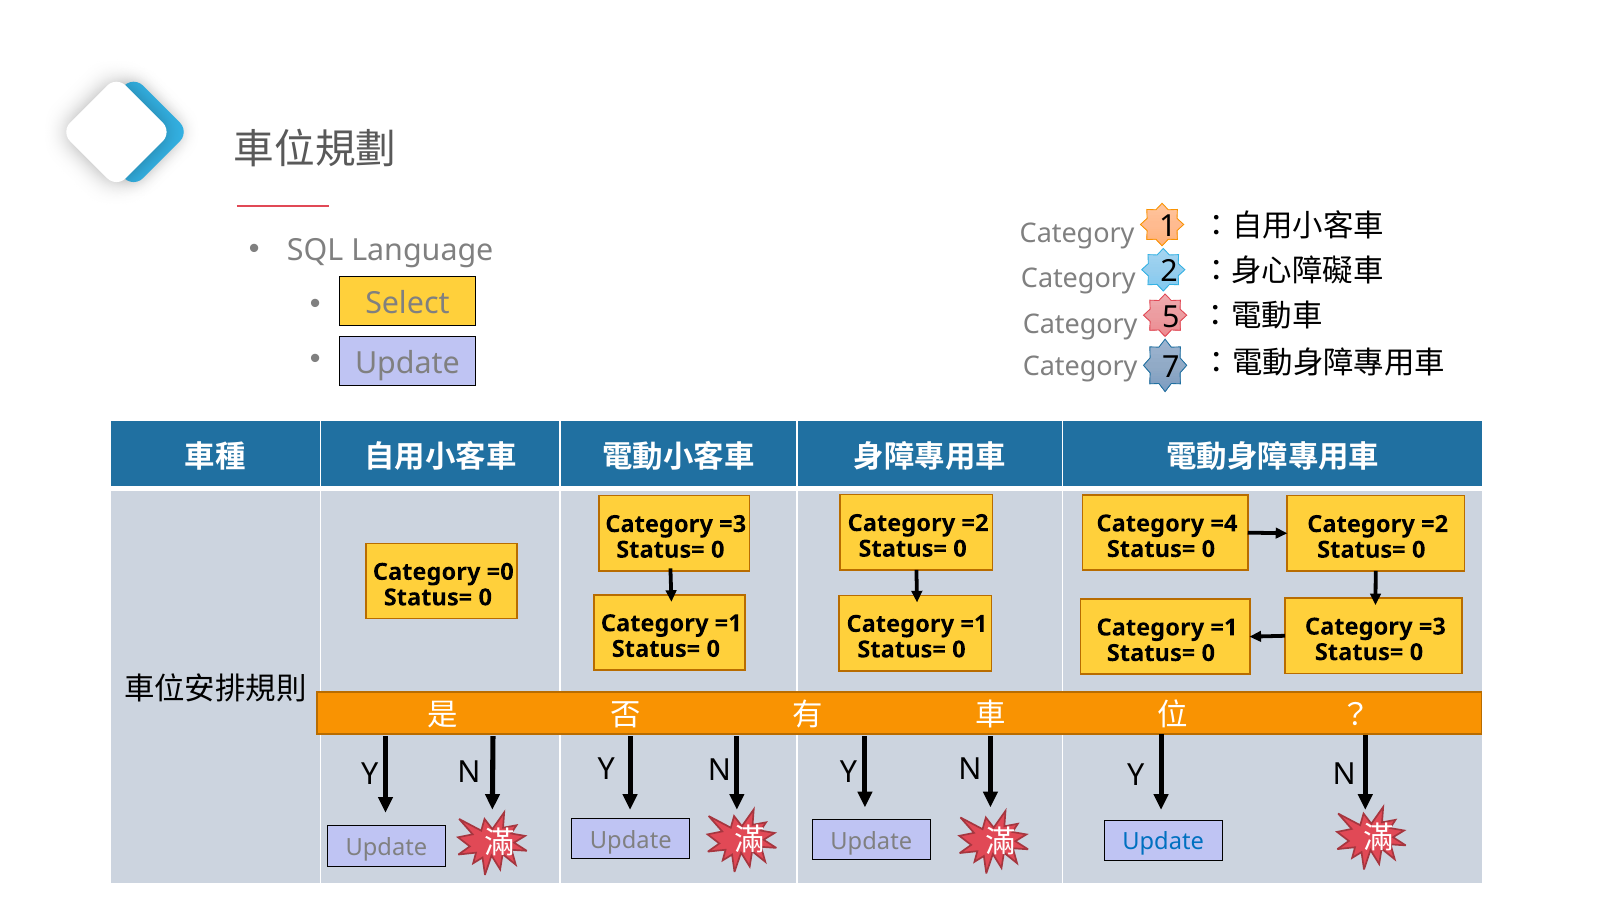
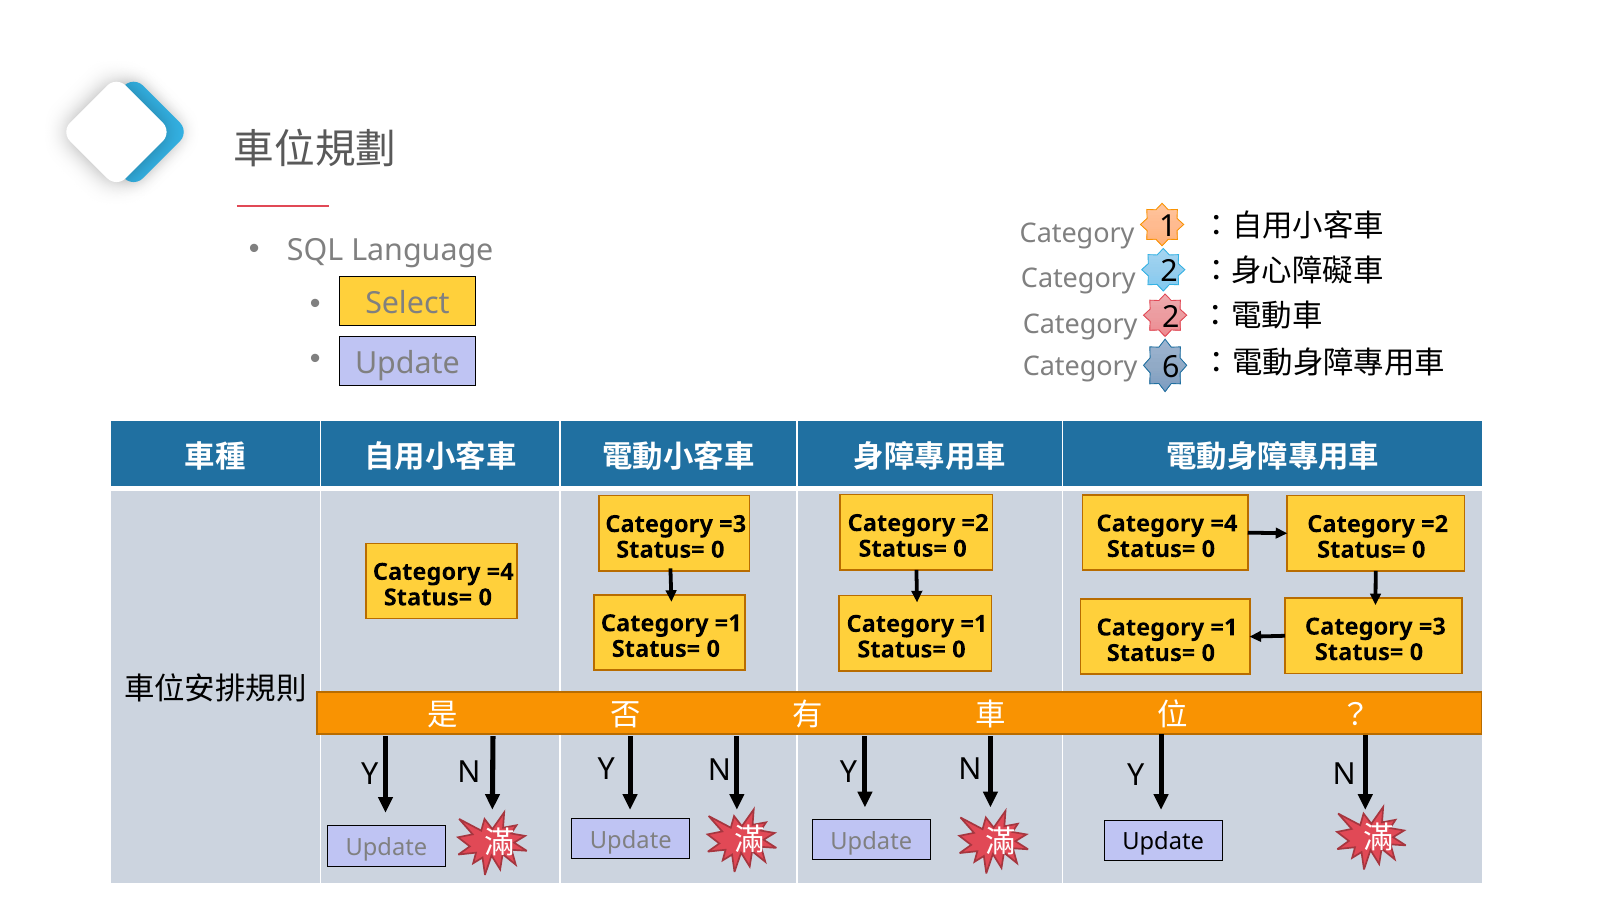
5: 5 -> 2 (1171, 317)
7: 7 -> 6 (1171, 367)
=0: =0 -> =4 (500, 572)
Update colour: blue -> black (1163, 842)
